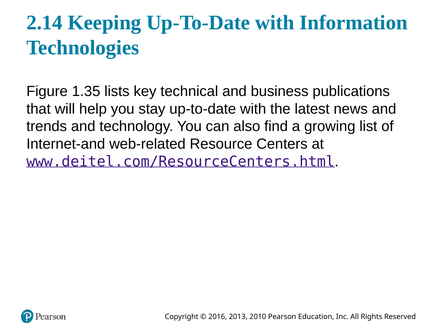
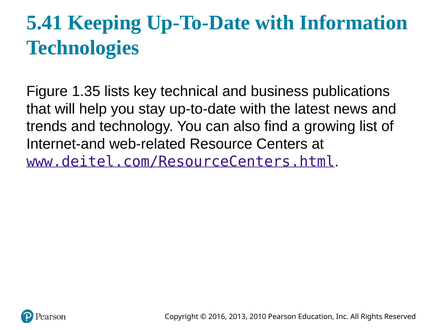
2.14: 2.14 -> 5.41 (44, 23)
